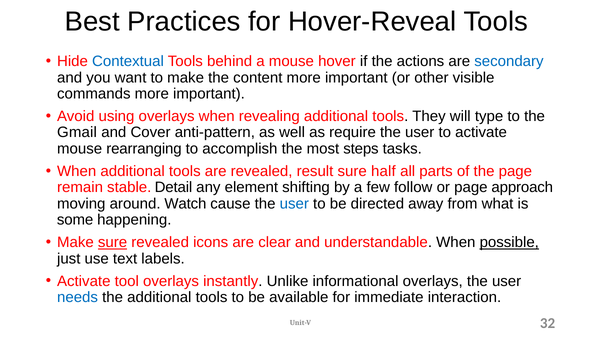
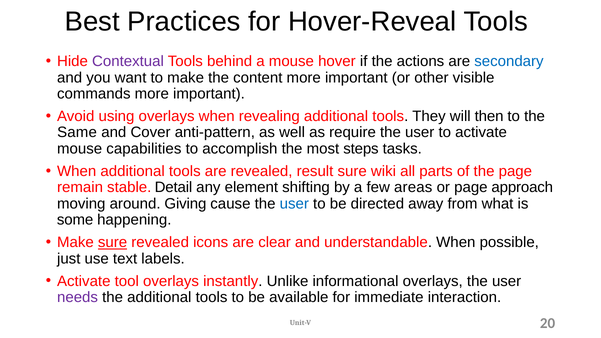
Contextual colour: blue -> purple (128, 61)
type: type -> then (489, 116)
Gmail: Gmail -> Same (77, 133)
rearranging: rearranging -> capabilities (144, 149)
half: half -> wiki (383, 171)
follow: follow -> areas (413, 187)
Watch: Watch -> Giving (185, 204)
possible underline: present -> none (509, 242)
needs colour: blue -> purple (78, 297)
32: 32 -> 20 (548, 323)
